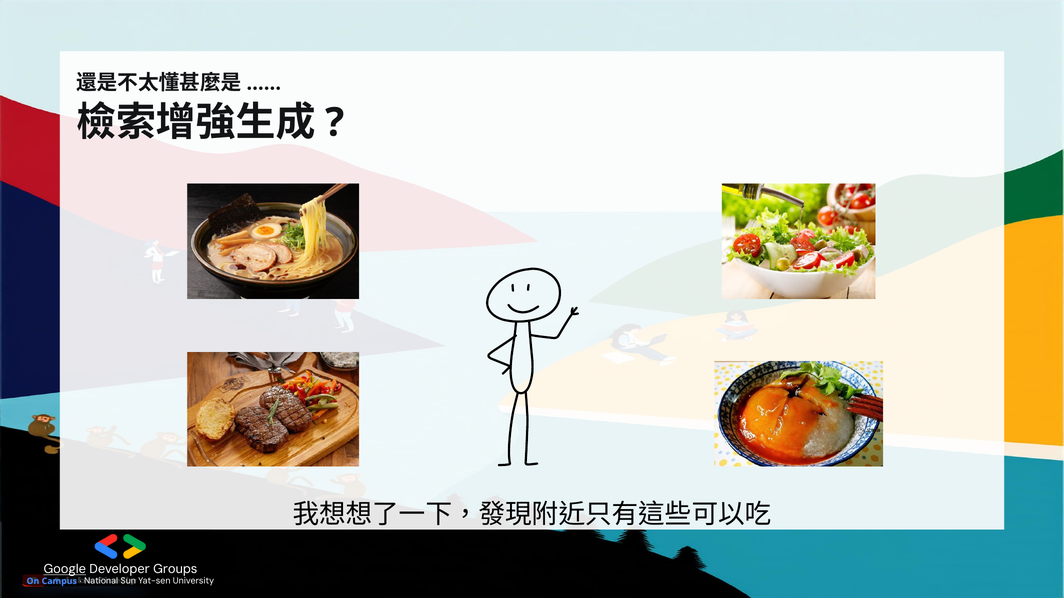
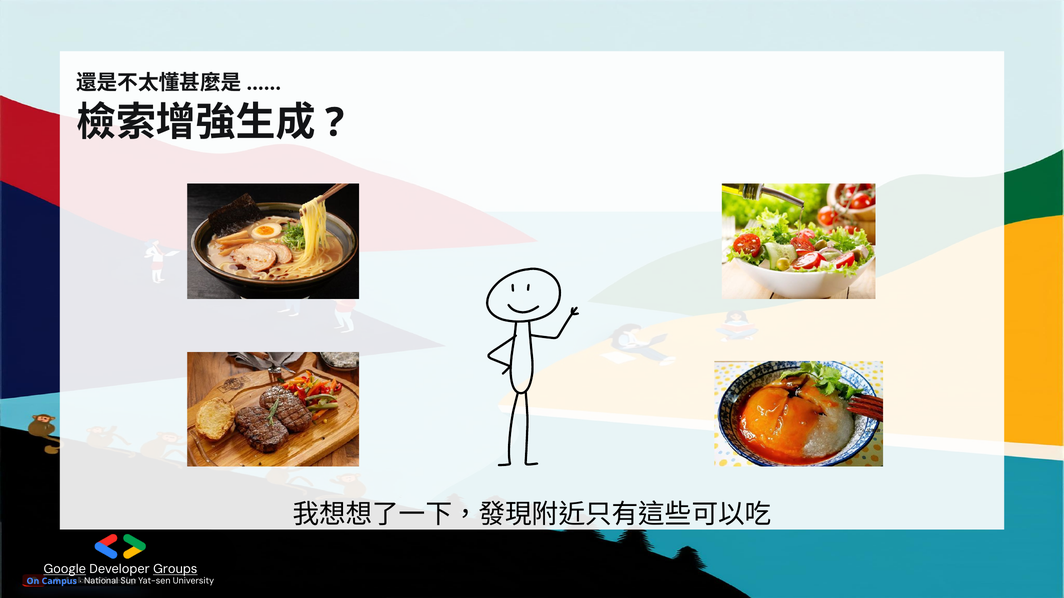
Groups underline: none -> present (175, 570)
